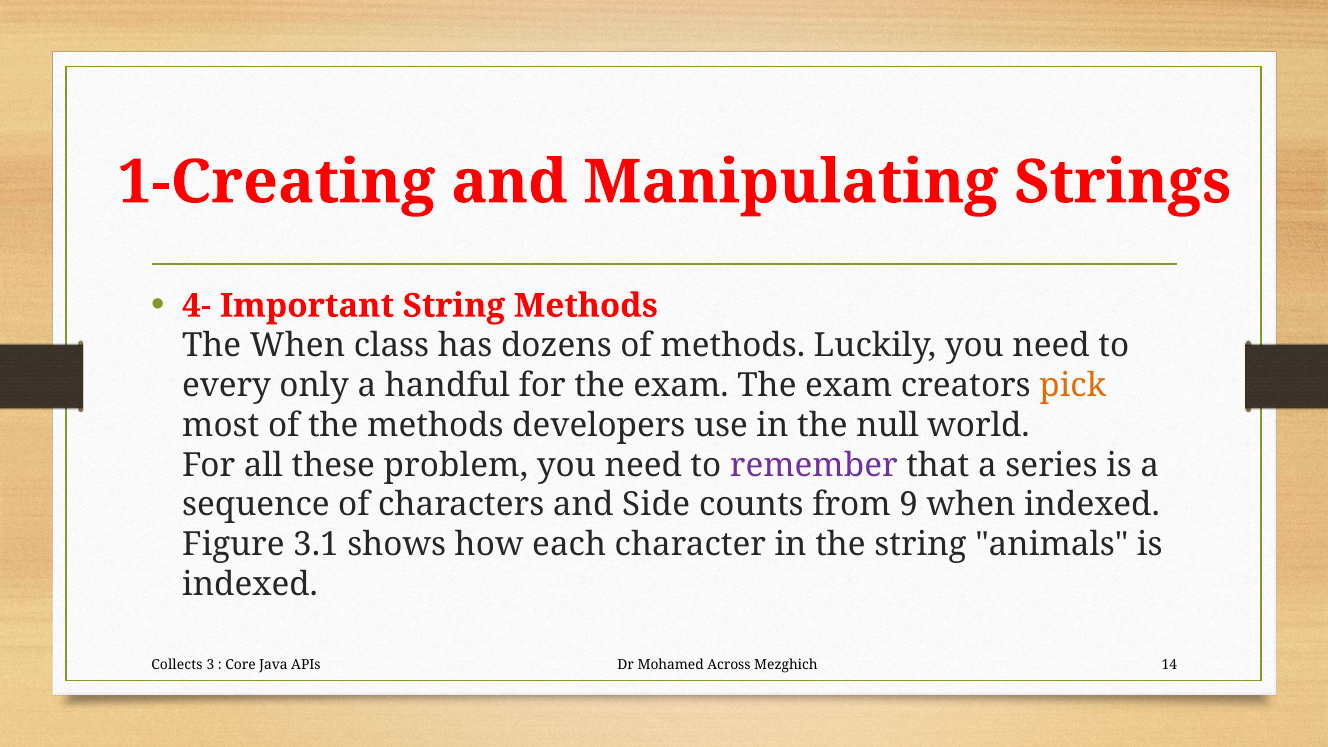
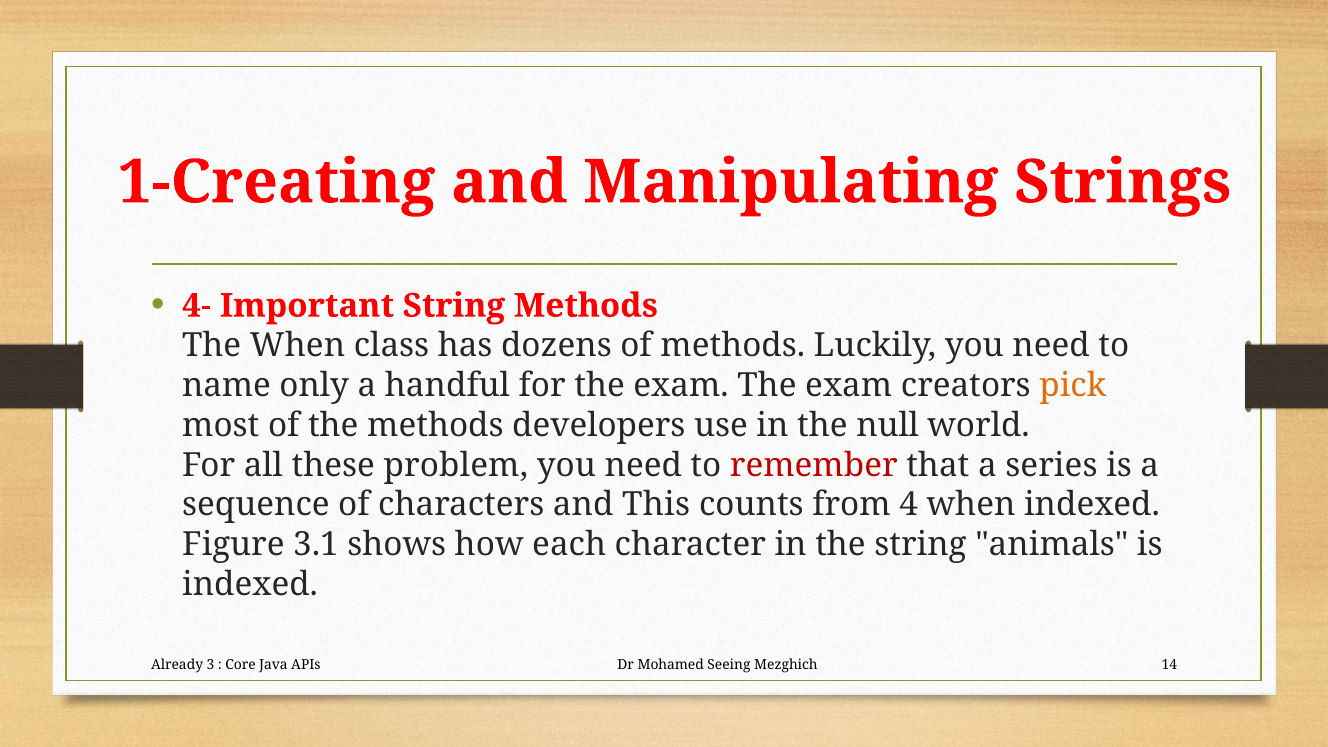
every: every -> name (227, 385)
remember colour: purple -> red (814, 465)
Side: Side -> This (656, 505)
9: 9 -> 4 (909, 505)
Collects: Collects -> Already (177, 665)
Across: Across -> Seeing (729, 665)
